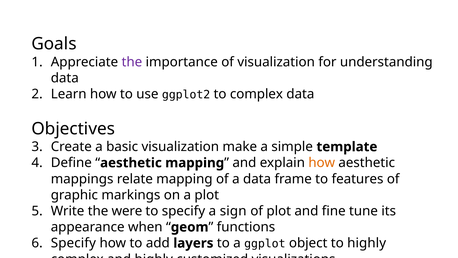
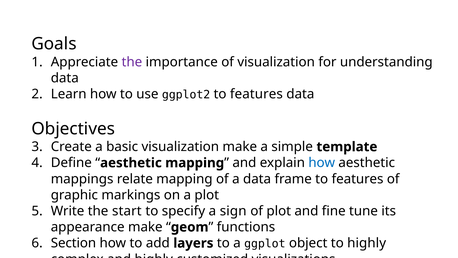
ggplot2 to complex: complex -> features (256, 94)
how colour: orange -> blue (322, 163)
were: were -> start (127, 211)
appearance when: when -> make (145, 227)
Specify: Specify -> Section (73, 243)
